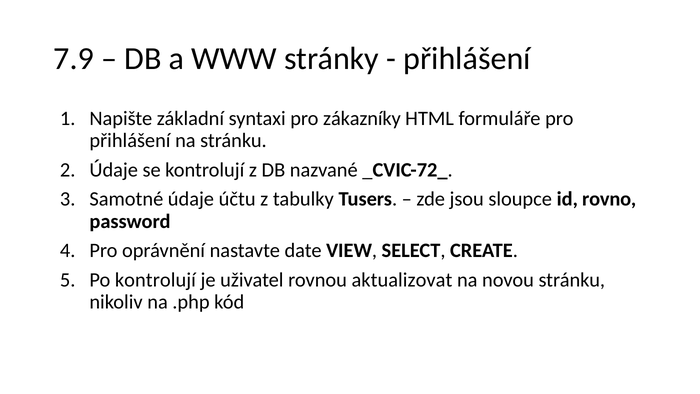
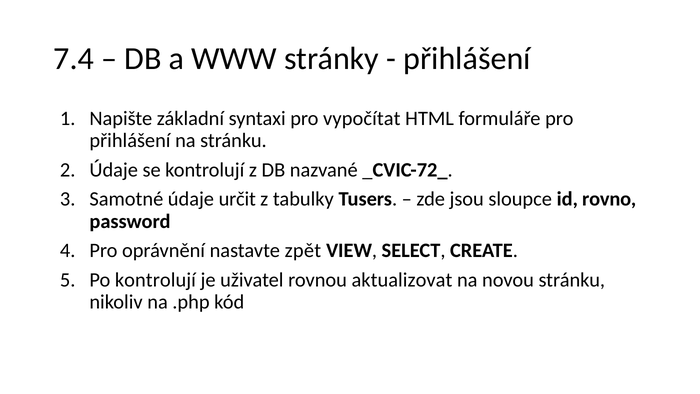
7.9: 7.9 -> 7.4 (74, 59)
zákazníky: zákazníky -> vypočítat (362, 118)
účtu: účtu -> určit (237, 199)
date: date -> zpět (303, 251)
